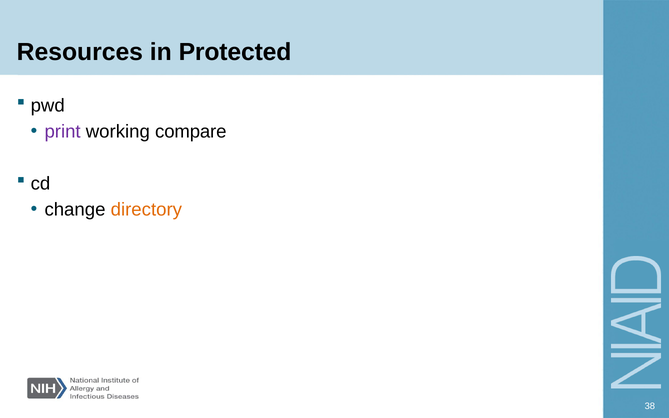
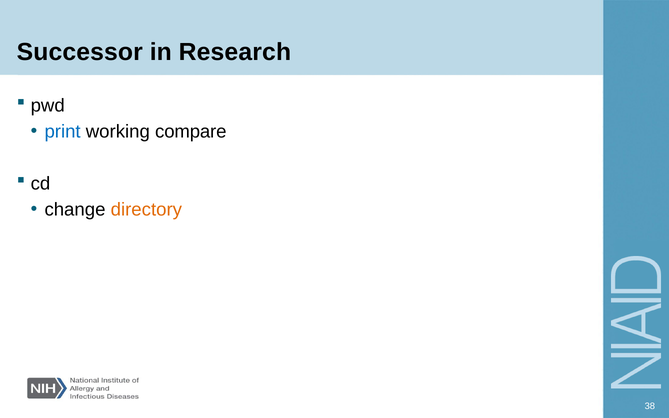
Resources: Resources -> Successor (80, 52)
Protected: Protected -> Research (235, 52)
print colour: purple -> blue (63, 132)
